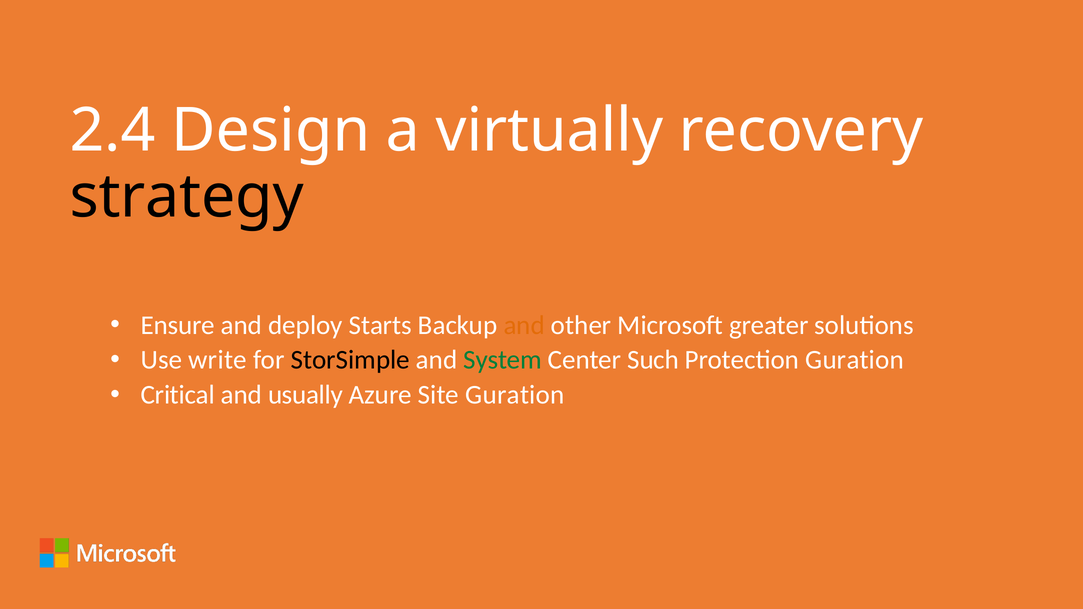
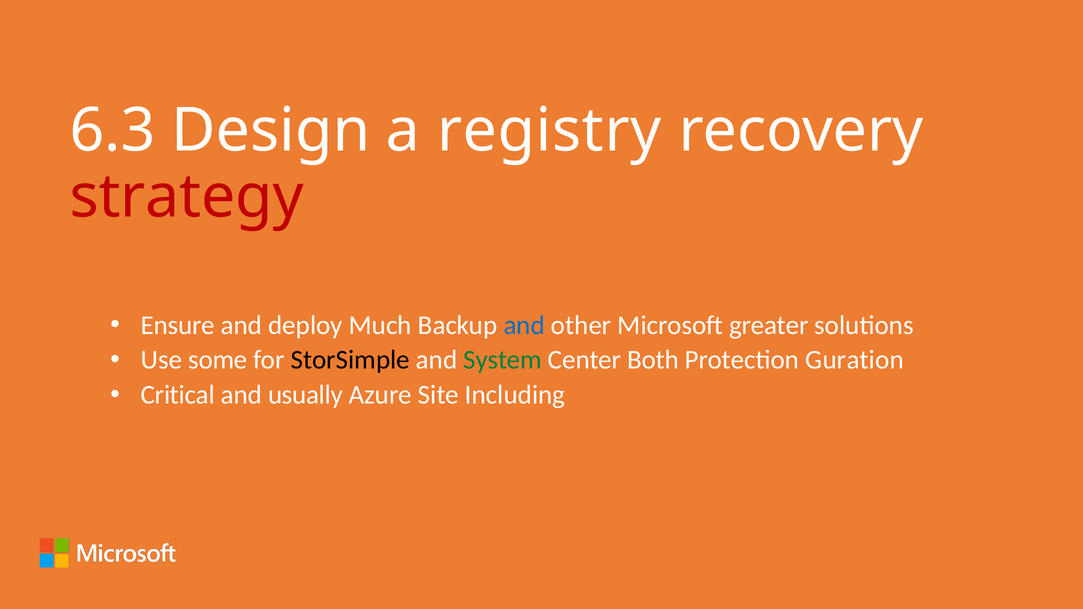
2.4: 2.4 -> 6.3 (113, 131)
virtually: virtually -> registry (549, 131)
strategy colour: black -> red (187, 197)
Starts: Starts -> Much (380, 325)
and colour: orange -> blue (524, 325)
write: write -> some (218, 360)
Such: Such -> Both (653, 360)
Site Guration: Guration -> Including (515, 395)
